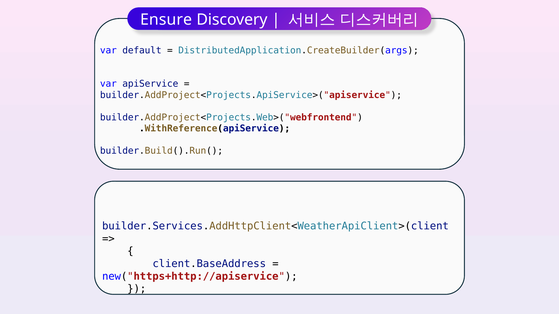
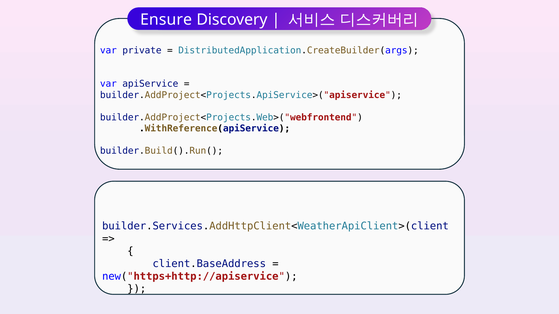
default: default -> private (142, 50)
